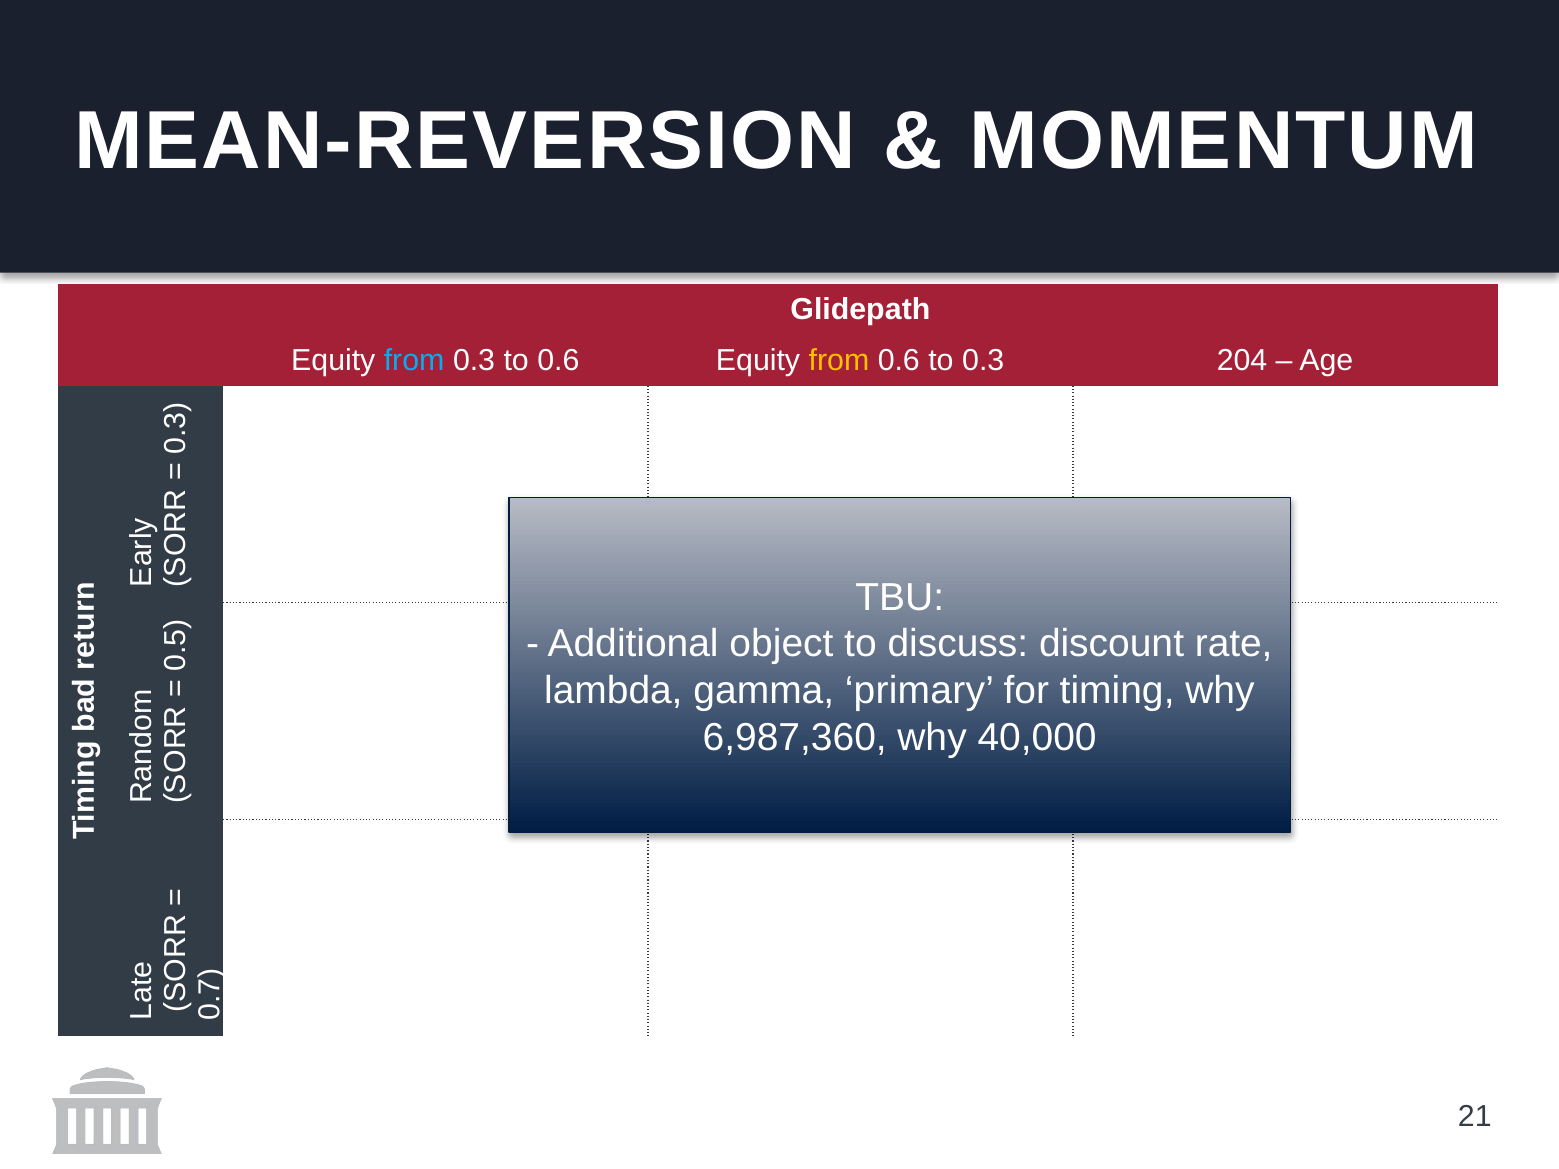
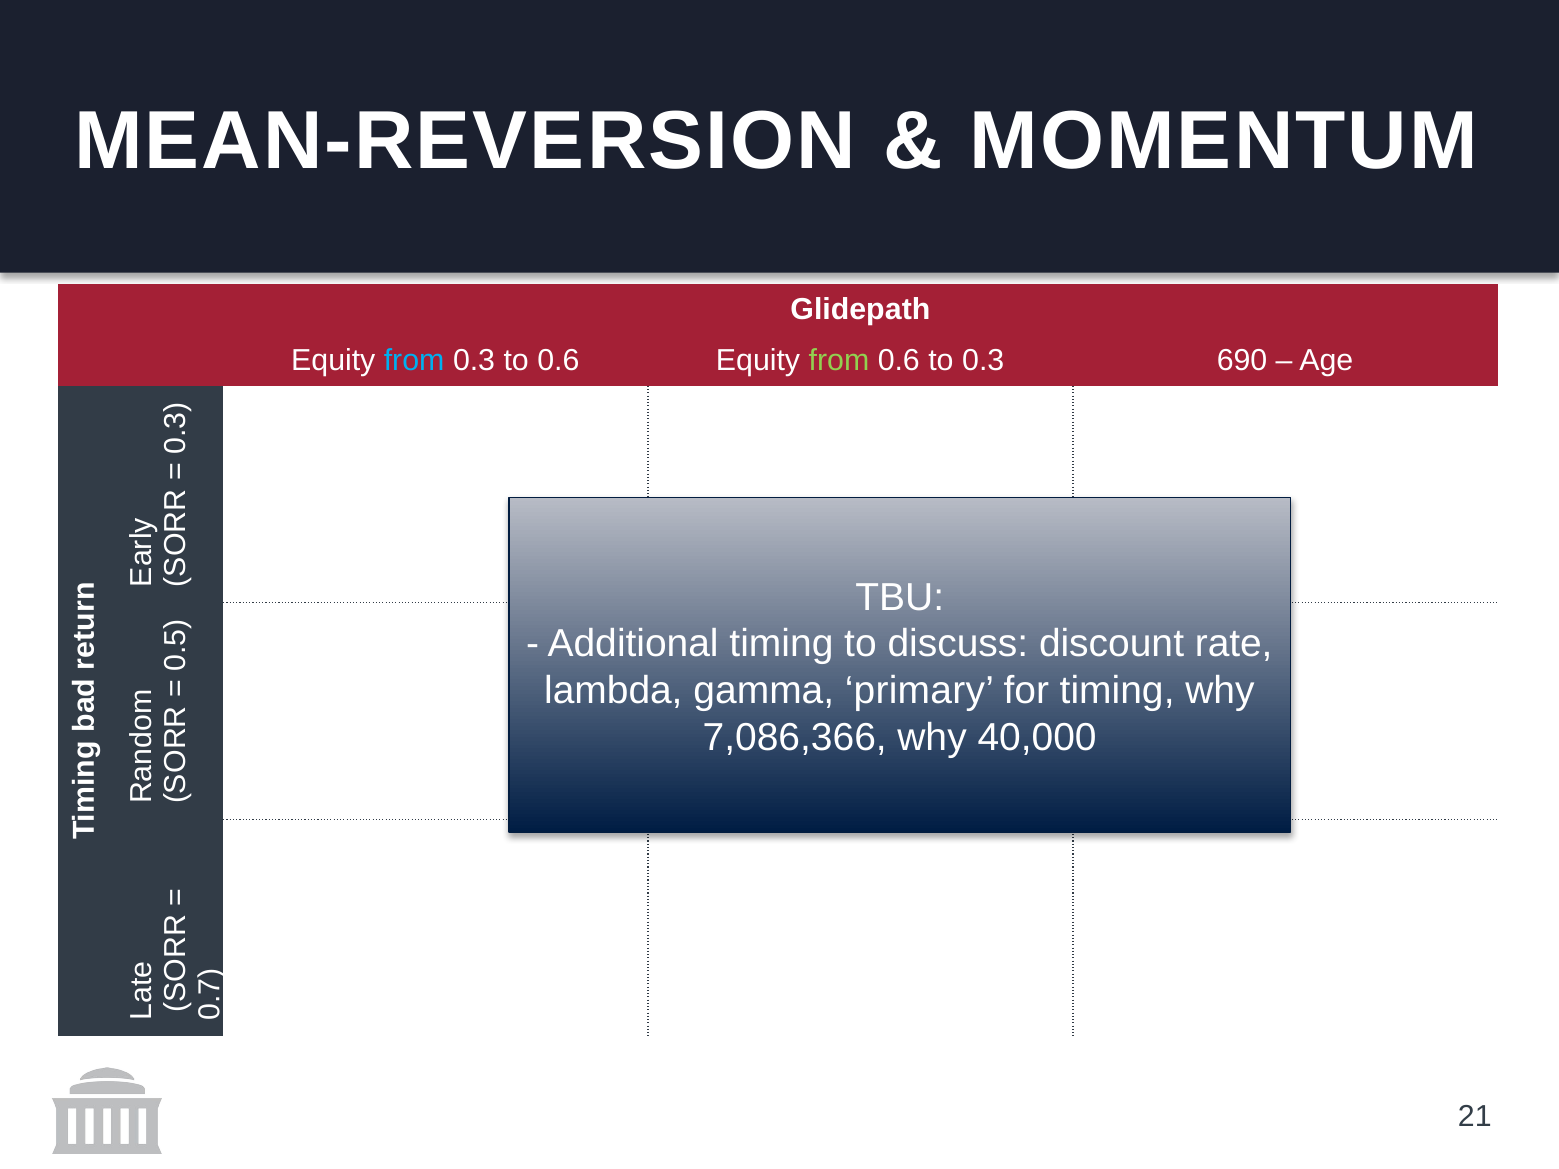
from colour: yellow -> light green (839, 360)
204: 204 -> 690 (1242, 360)
Additional object: object -> timing (781, 644)
6,987,360: 6,987,360 -> 7,086,366 (795, 738)
